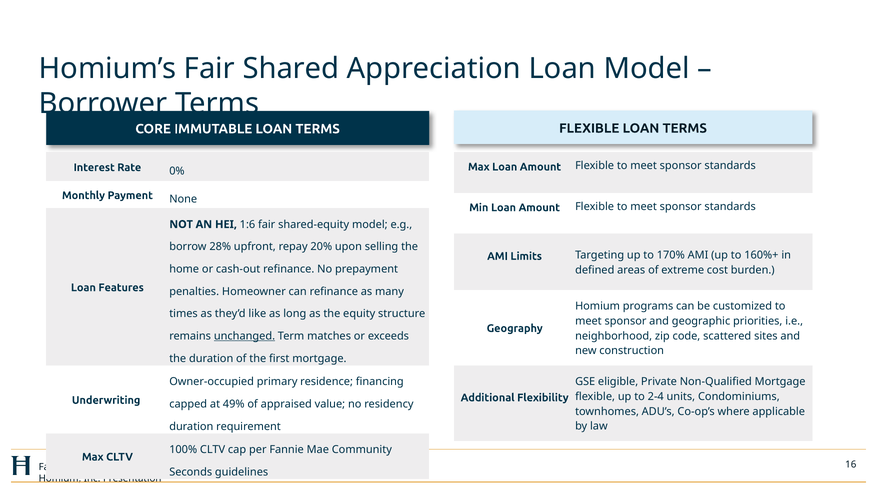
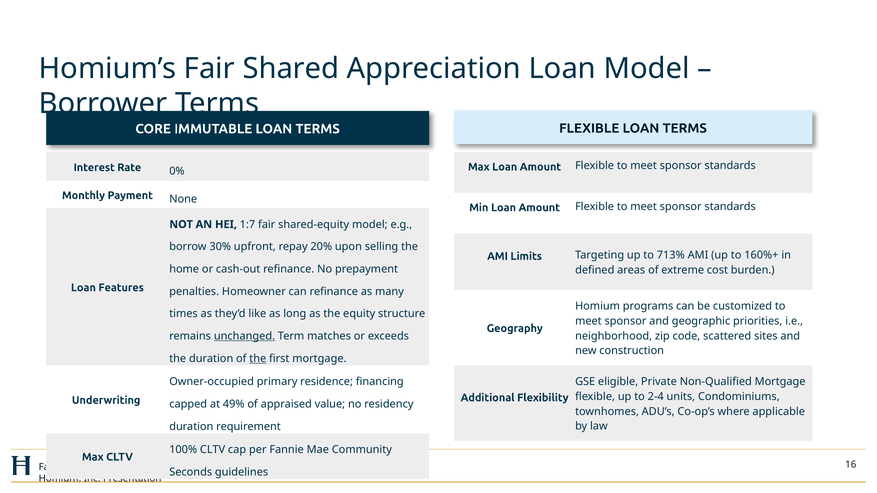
1:6: 1:6 -> 1:7 (247, 225)
28%: 28% -> 30% (220, 247)
170%: 170% -> 713% (671, 255)
the underline: none -> present (258, 359)
